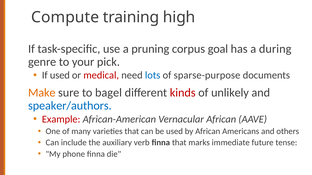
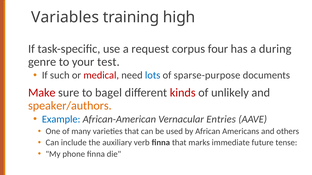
Compute: Compute -> Variables (65, 17)
pruning: pruning -> request (150, 49)
goal: goal -> four (218, 49)
pick: pick -> test (108, 62)
If used: used -> such (60, 76)
Make colour: orange -> red (42, 93)
speaker/authors colour: blue -> orange (70, 106)
Example colour: red -> blue (61, 119)
Vernacular African: African -> Entries (221, 119)
